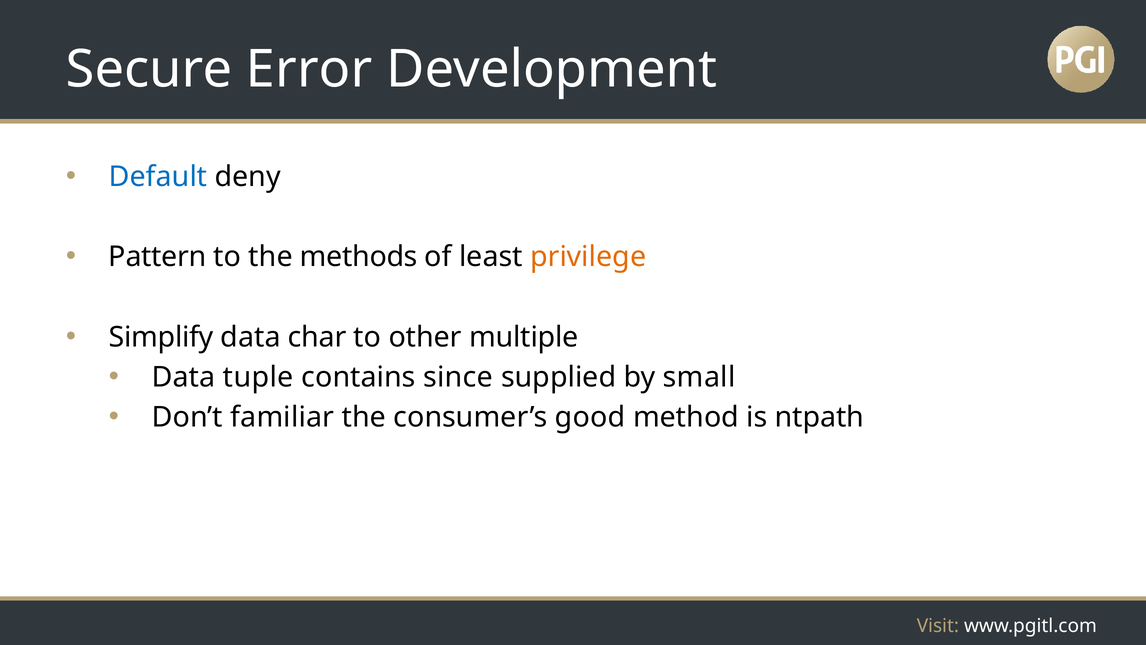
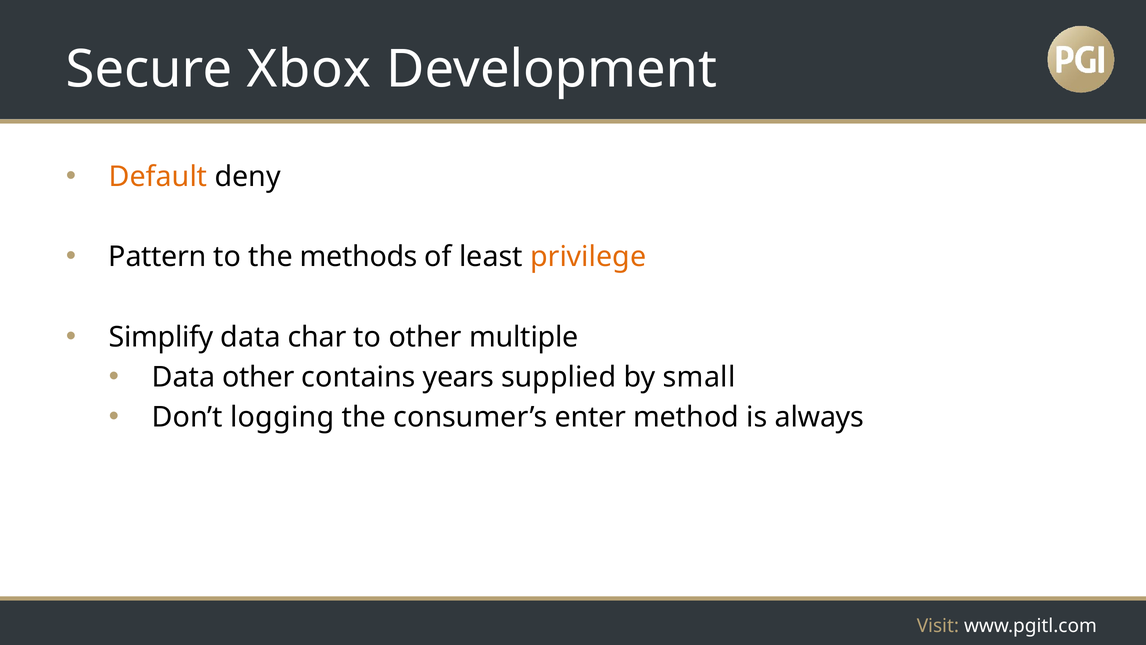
Error: Error -> Xbox (309, 69)
Default colour: blue -> orange (158, 177)
Data tuple: tuple -> other (258, 377)
since: since -> years (458, 377)
familiar: familiar -> logging (282, 417)
good: good -> enter (590, 417)
ntpath: ntpath -> always (819, 417)
